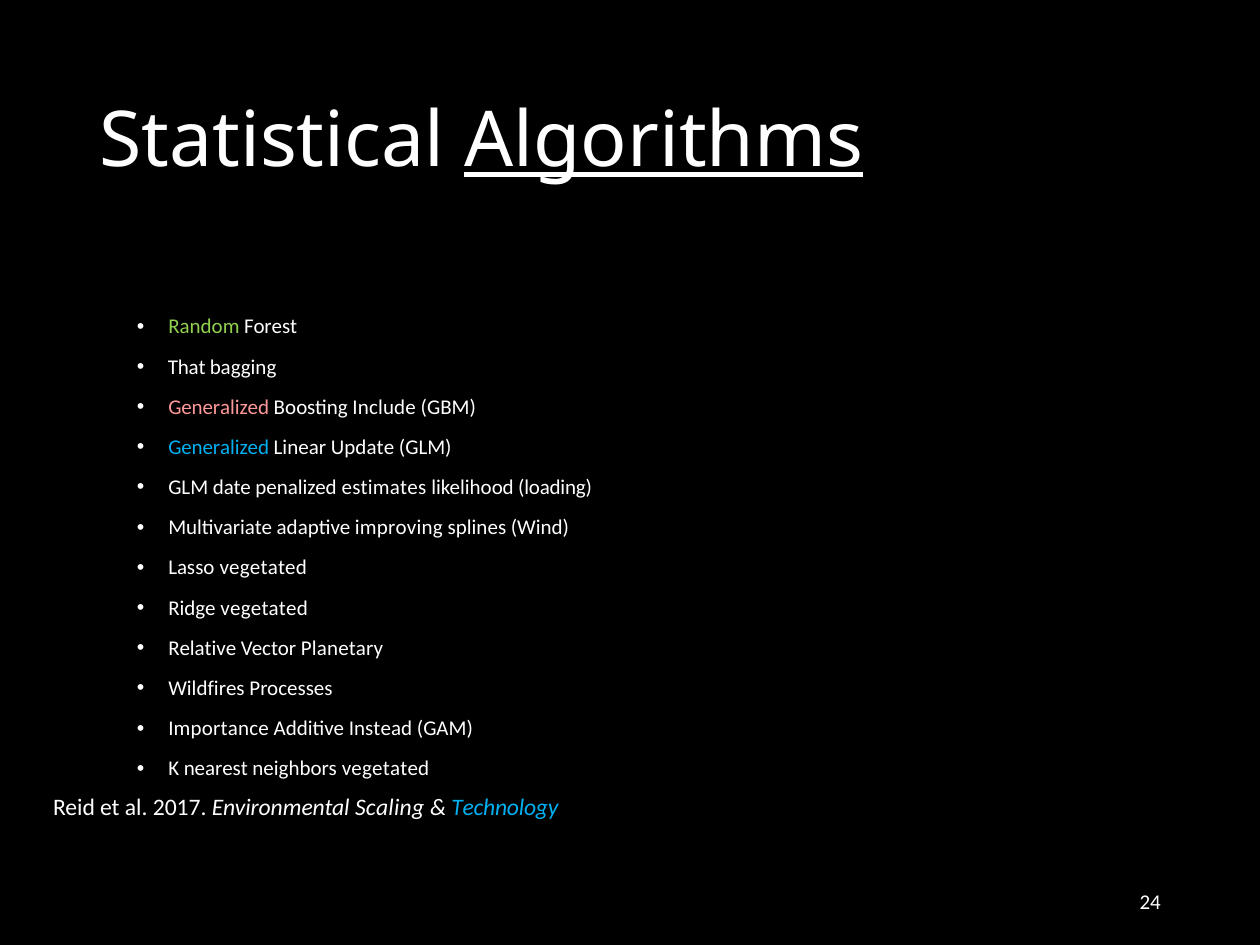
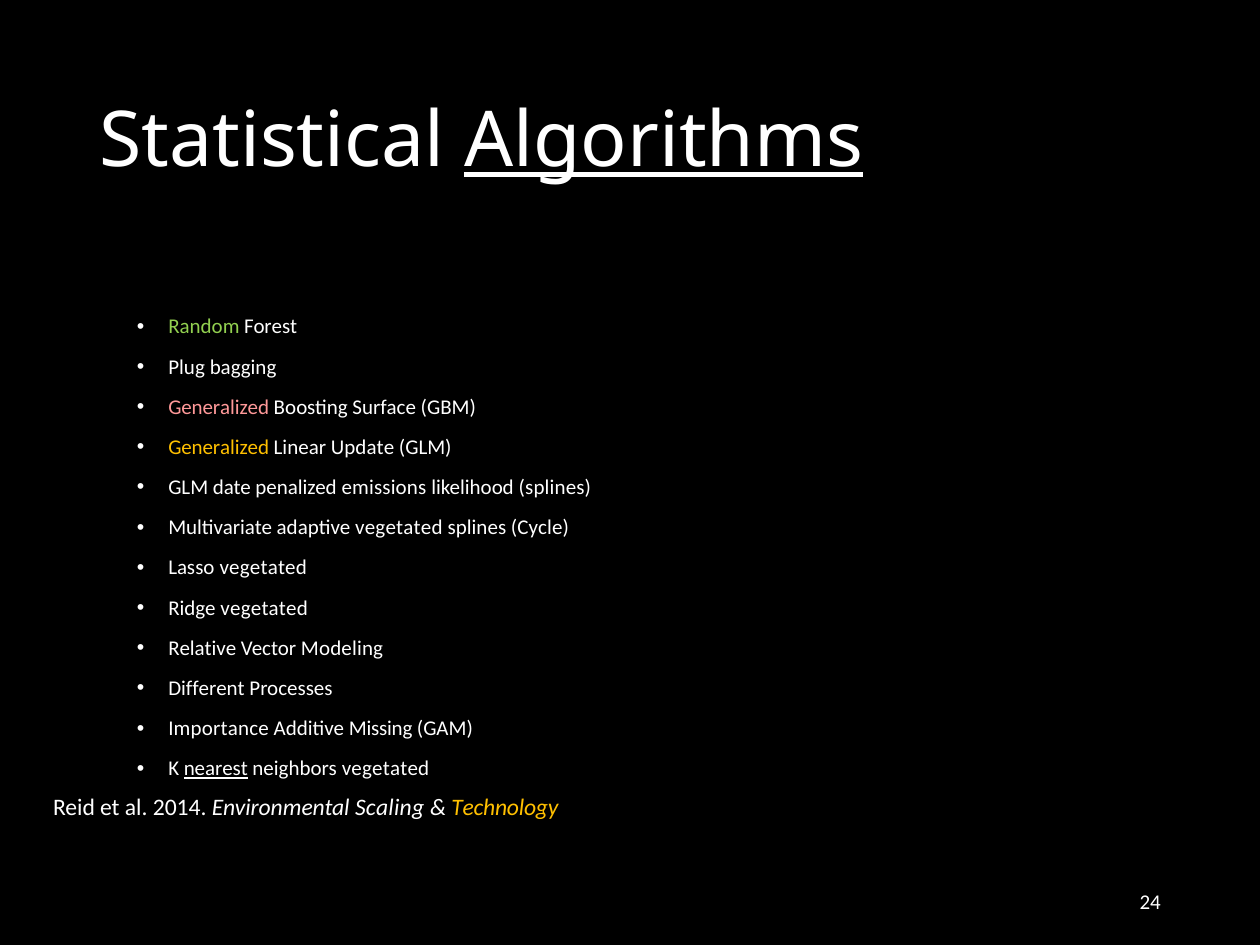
That: That -> Plug (187, 367)
Include: Include -> Surface (384, 407)
Generalized colour: light blue -> yellow (219, 448)
estimates: estimates -> emissions (384, 488)
likelihood loading: loading -> splines (555, 488)
adaptive improving: improving -> vegetated (399, 528)
Wind: Wind -> Cycle (540, 528)
Planetary: Planetary -> Modeling (342, 648)
Wildfires: Wildfires -> Different (206, 689)
Instead: Instead -> Missing (381, 729)
nearest underline: none -> present (216, 769)
2017: 2017 -> 2014 (180, 808)
Technology colour: light blue -> yellow (505, 808)
